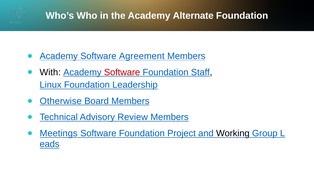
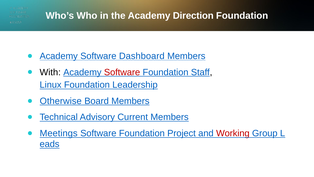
Alternate: Alternate -> Direction (193, 16)
Agreement: Agreement -> Dashboard (142, 56)
Review: Review -> Current (133, 117)
Working colour: black -> red (233, 133)
